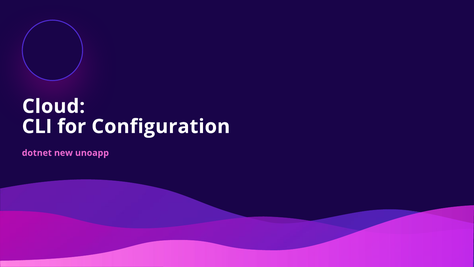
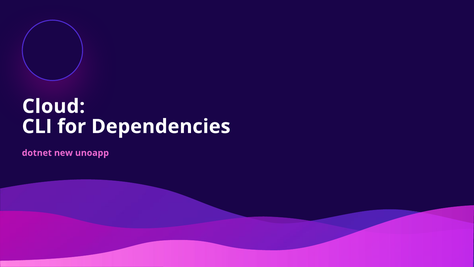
Configuration: Configuration -> Dependencies (161, 126)
